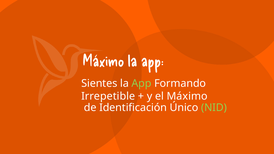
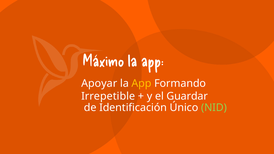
Sientes: Sientes -> Apoyar (99, 83)
App colour: light green -> yellow (142, 83)
el Máximo: Máximo -> Guardar (187, 96)
